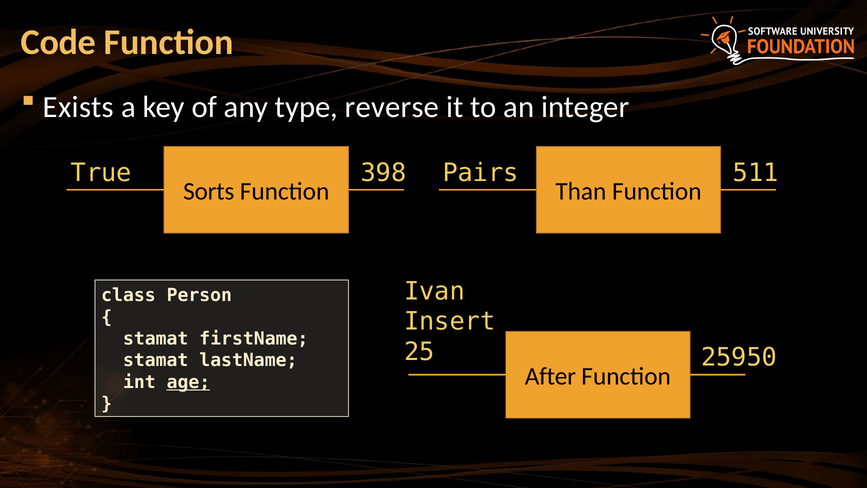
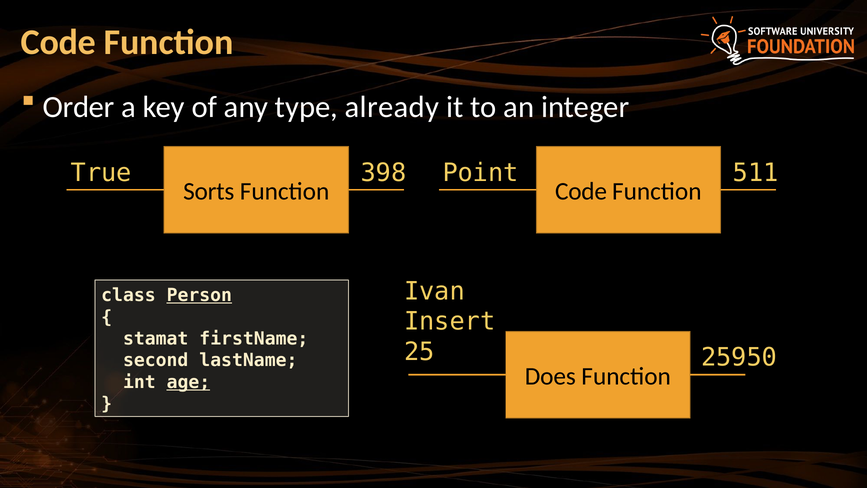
Exists: Exists -> Order (79, 107)
reverse: reverse -> already (392, 107)
Pairs: Pairs -> Point (481, 173)
Than: Than -> Code (581, 191)
Person underline: none -> present (199, 295)
stamat: stamat -> second (156, 360)
After: After -> Does (550, 376)
